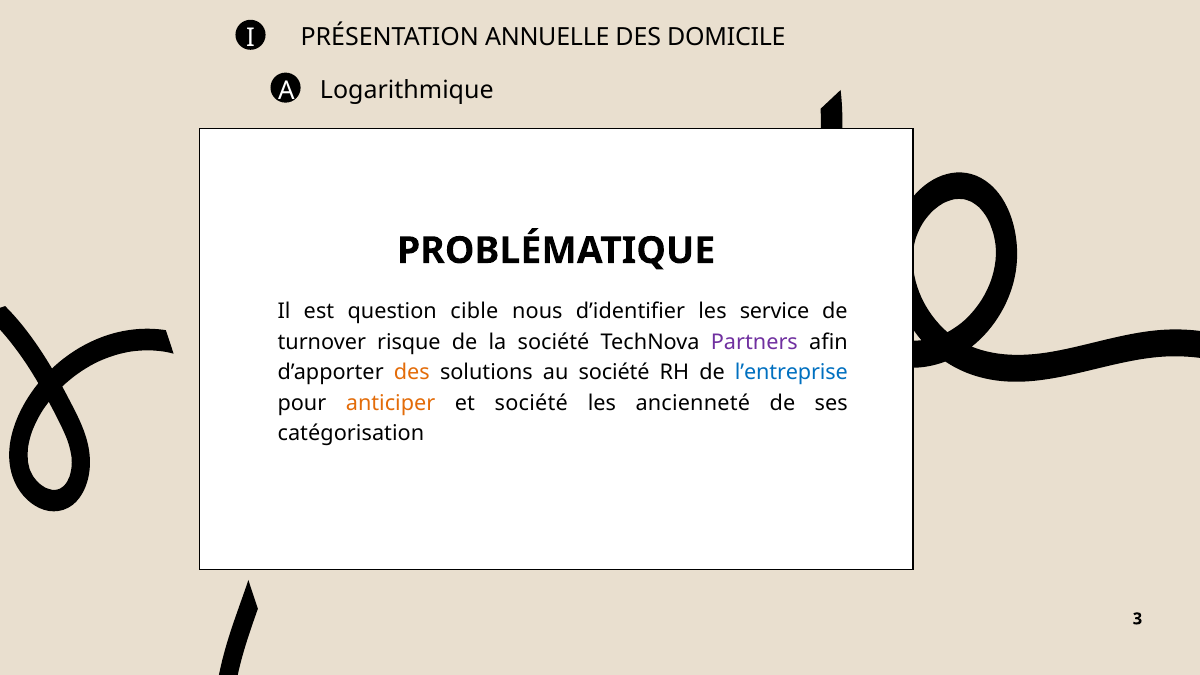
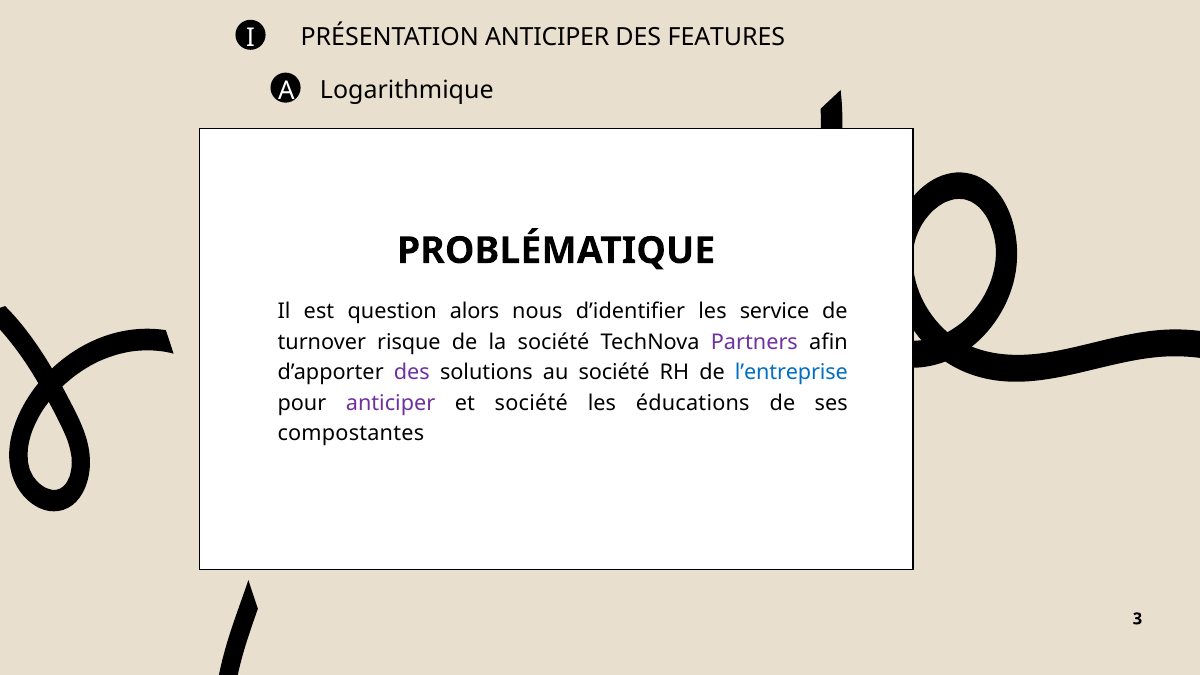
PRÉSENTATION ANNUELLE: ANNUELLE -> ANTICIPER (547, 38)
DOMICILE: DOMICILE -> FEATURES (726, 38)
cible: cible -> alors (475, 312)
des colour: orange -> purple (412, 373)
anticiper colour: orange -> purple (391, 403)
ancienneté: ancienneté -> éducations (693, 403)
catégorisation: catégorisation -> compostantes (351, 433)
